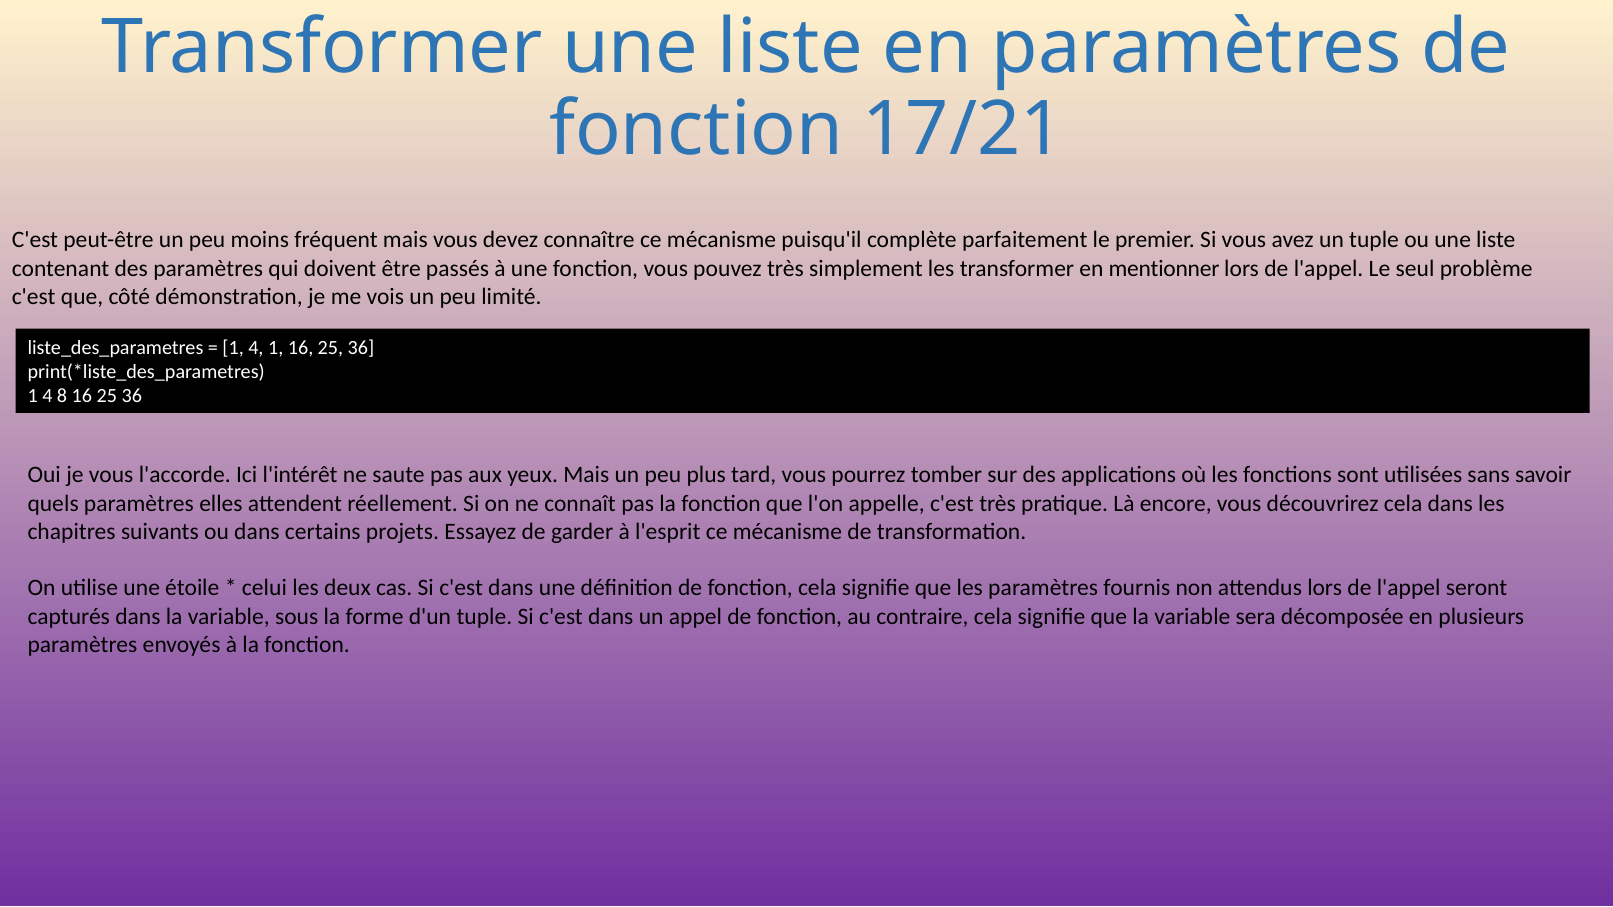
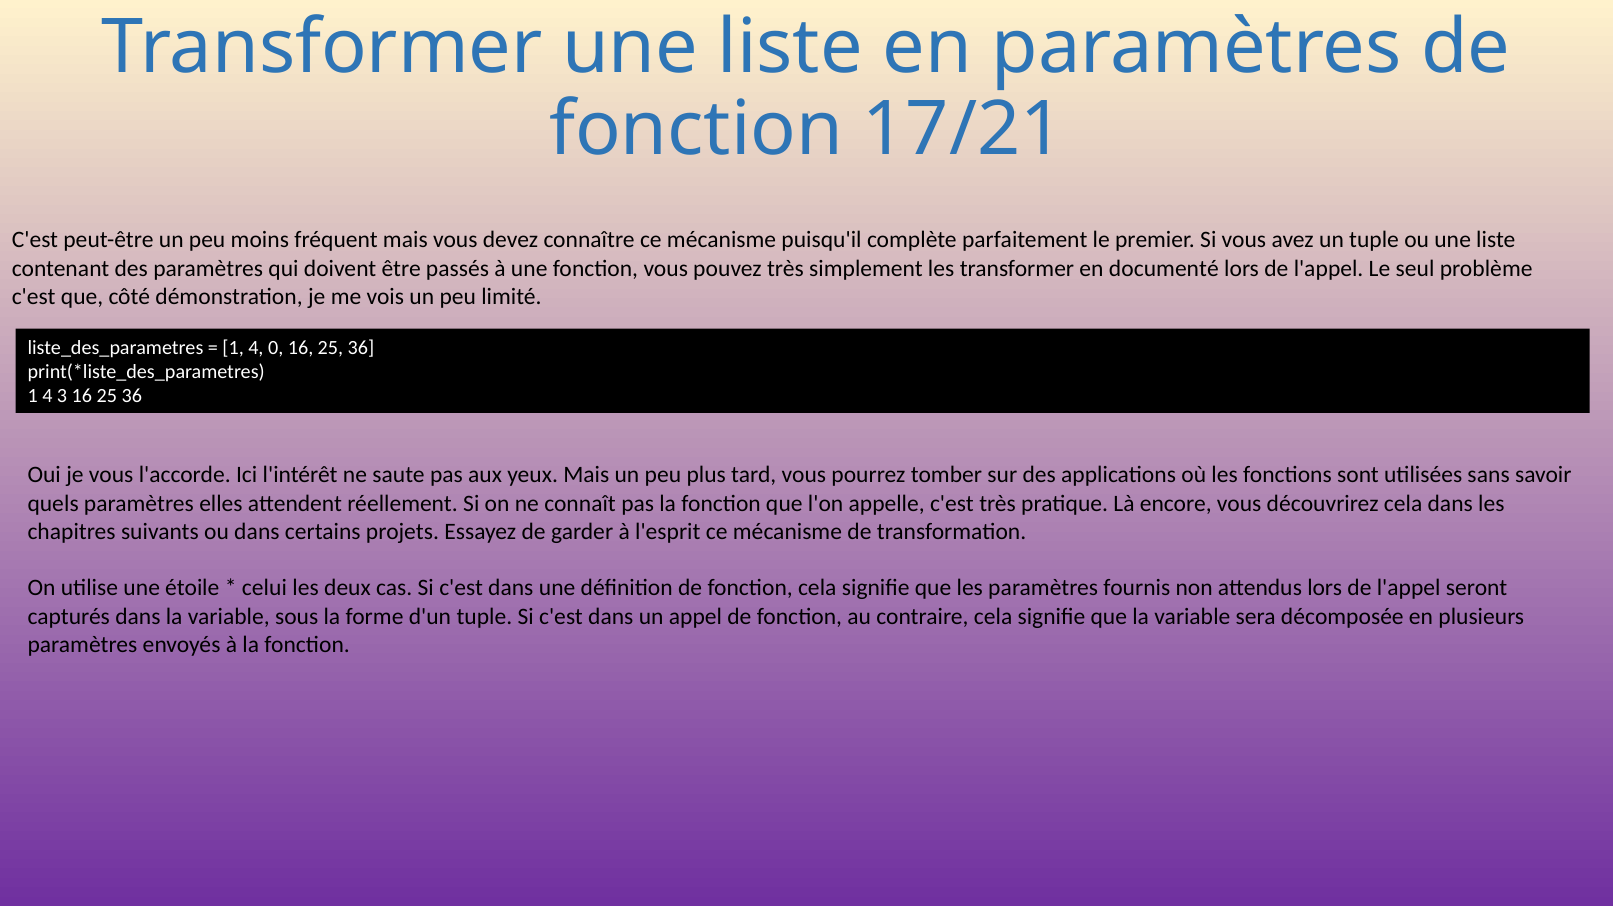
mentionner: mentionner -> documenté (1164, 268)
4 1: 1 -> 0 (276, 348)
8: 8 -> 3 (62, 396)
